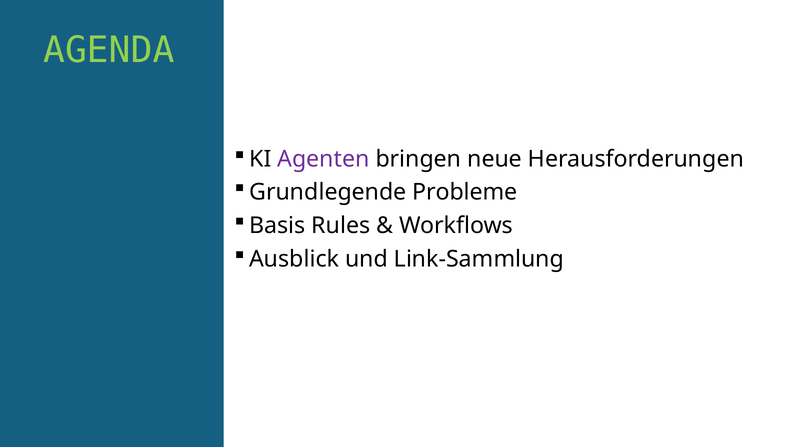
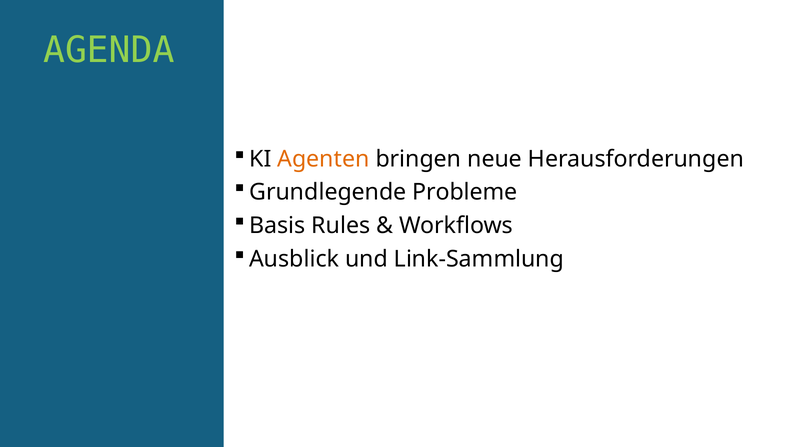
Agenten colour: purple -> orange (323, 159)
